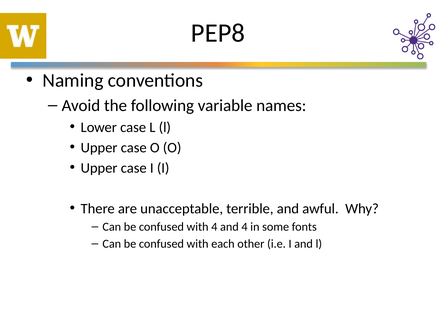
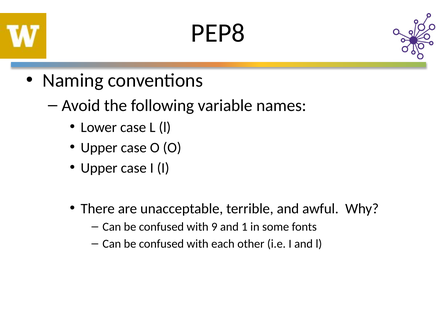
with 4: 4 -> 9 (214, 227)
and 4: 4 -> 1 (244, 227)
